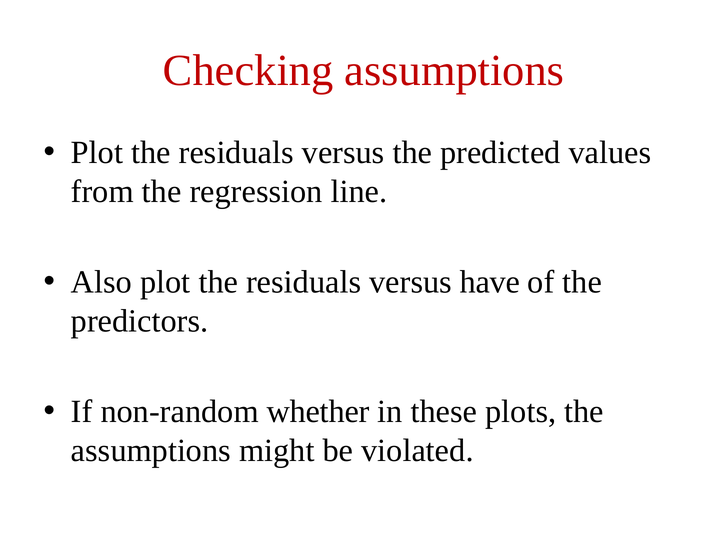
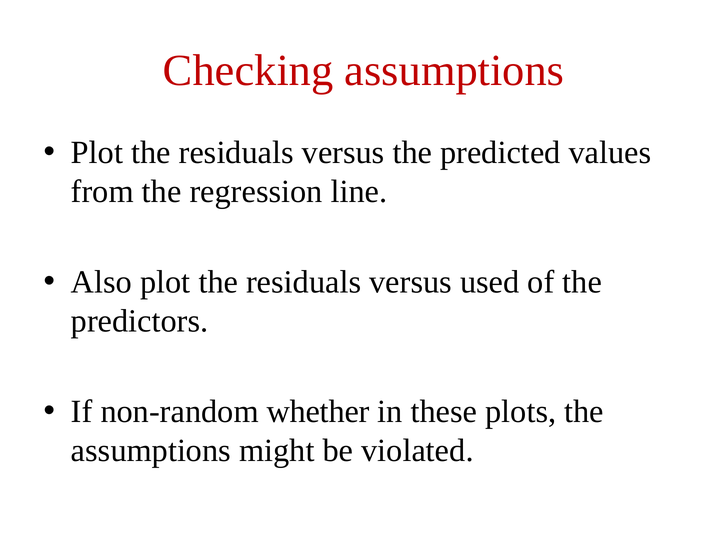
have: have -> used (490, 282)
